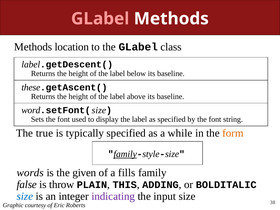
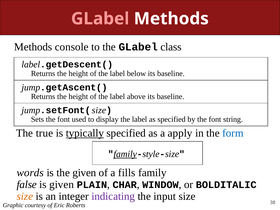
location: location -> console (72, 47)
these: these -> jump (31, 87)
word: word -> jump (31, 110)
typically underline: none -> present (85, 133)
while: while -> apply (180, 133)
form colour: orange -> blue (233, 133)
is throw: throw -> given (62, 184)
THIS: THIS -> CHAR (125, 185)
ADDING: ADDING -> WINDOW (160, 185)
size colour: blue -> orange (25, 196)
